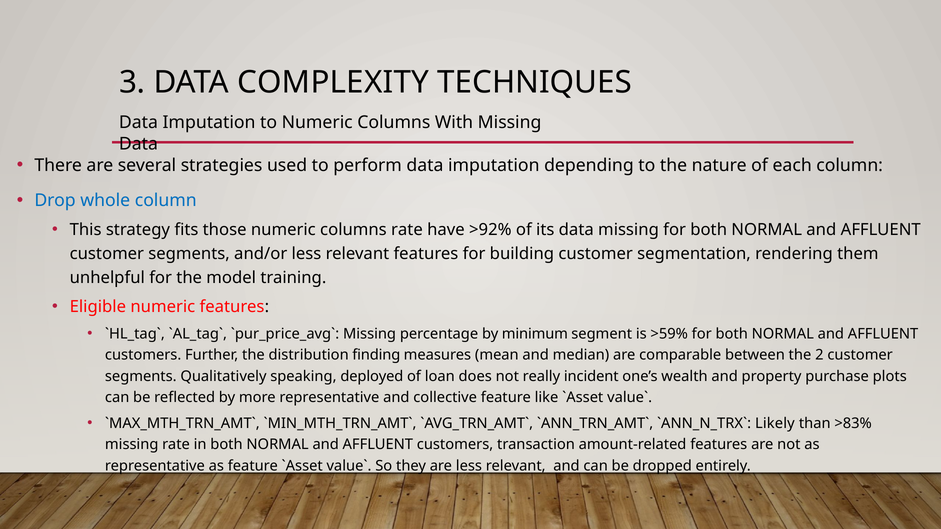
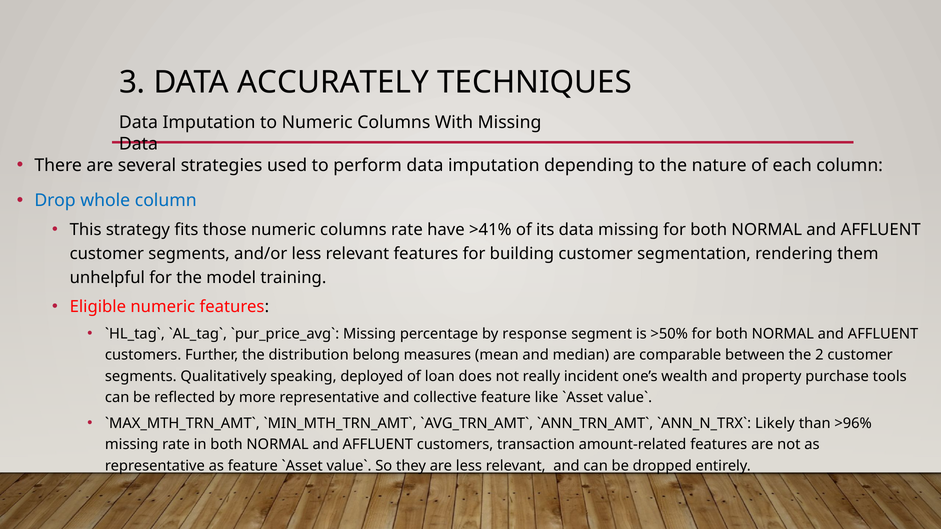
COMPLEXITY: COMPLEXITY -> ACCURATELY (333, 82)
>92%: >92% -> >41% (490, 230)
minimum: minimum -> response (535, 334)
>59%: >59% -> >50% (669, 334)
finding: finding -> belong (376, 355)
plots: plots -> tools (890, 376)
>83%: >83% -> >96% (853, 424)
